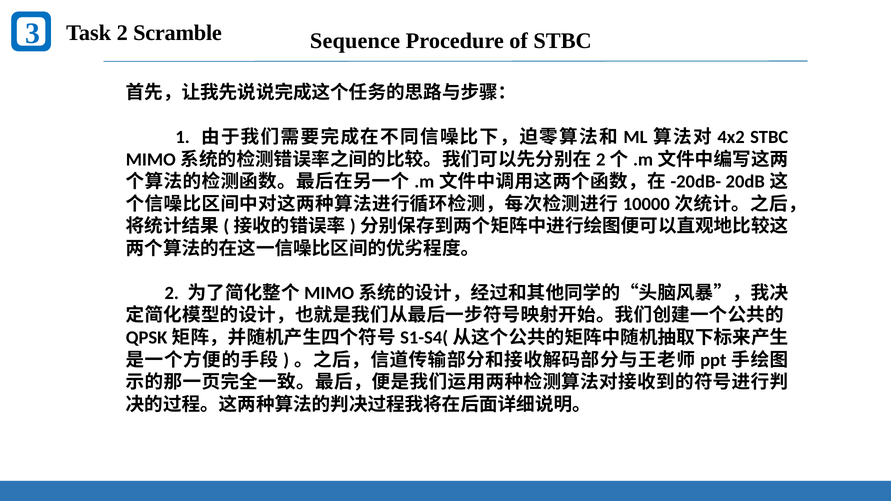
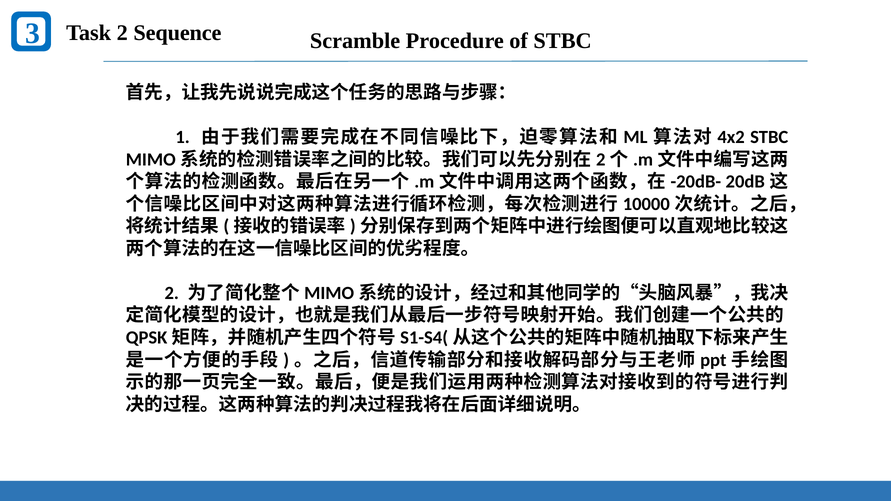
Sequence: Sequence -> Scramble (355, 41)
Scramble: Scramble -> Sequence (177, 33)
